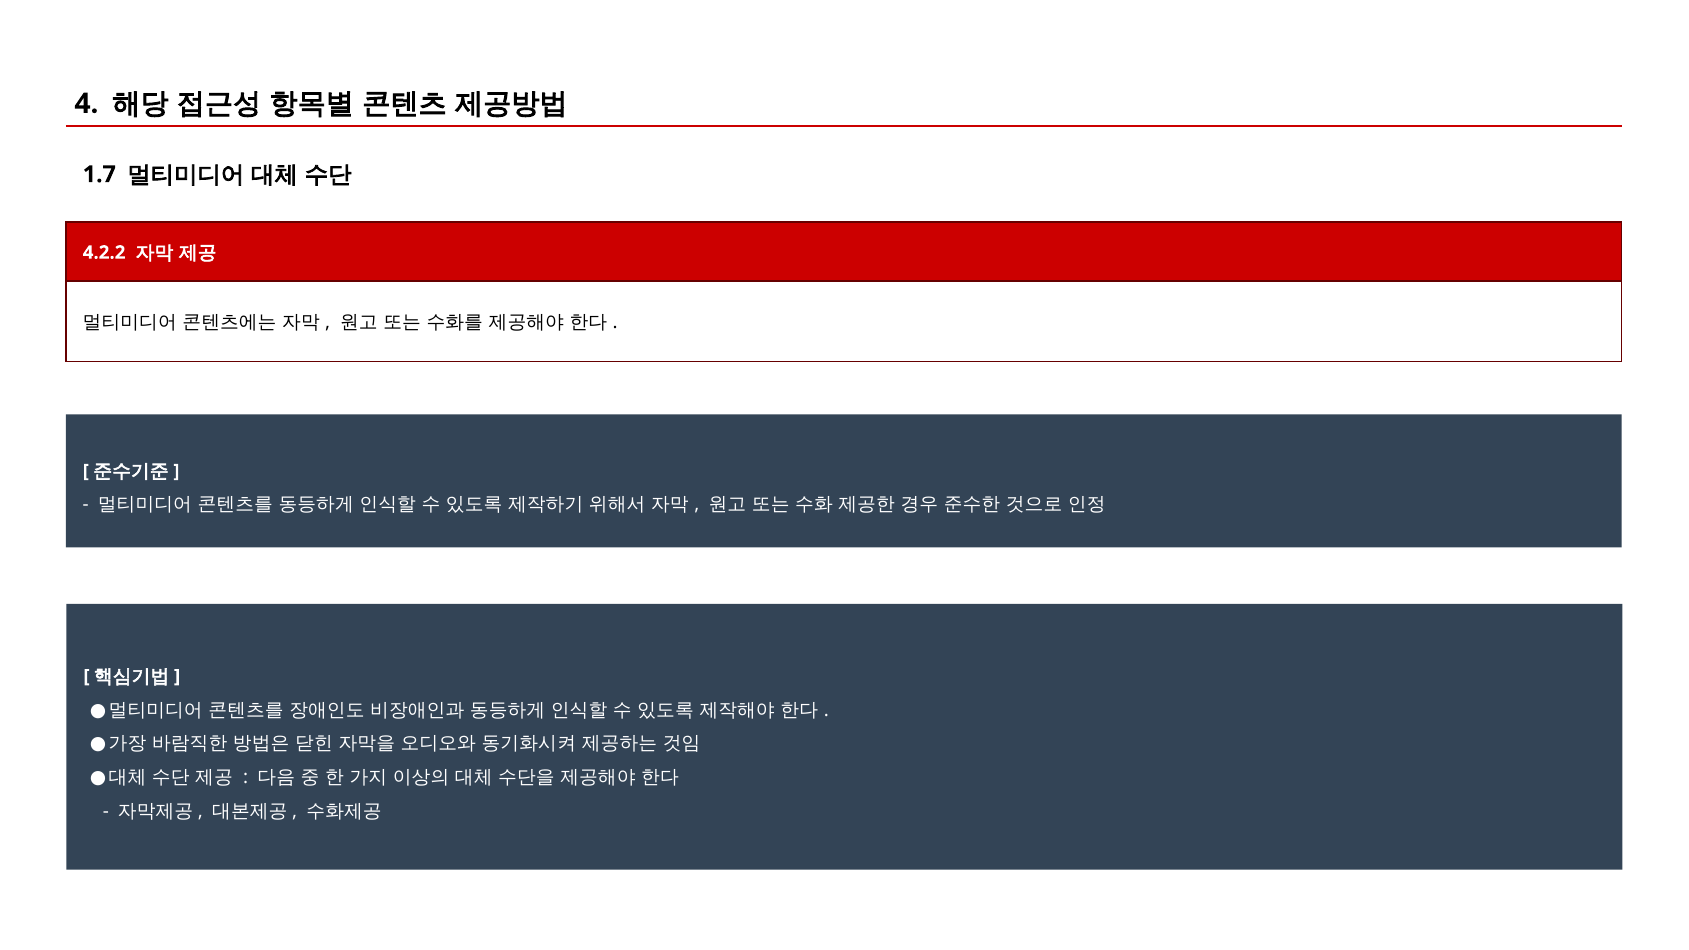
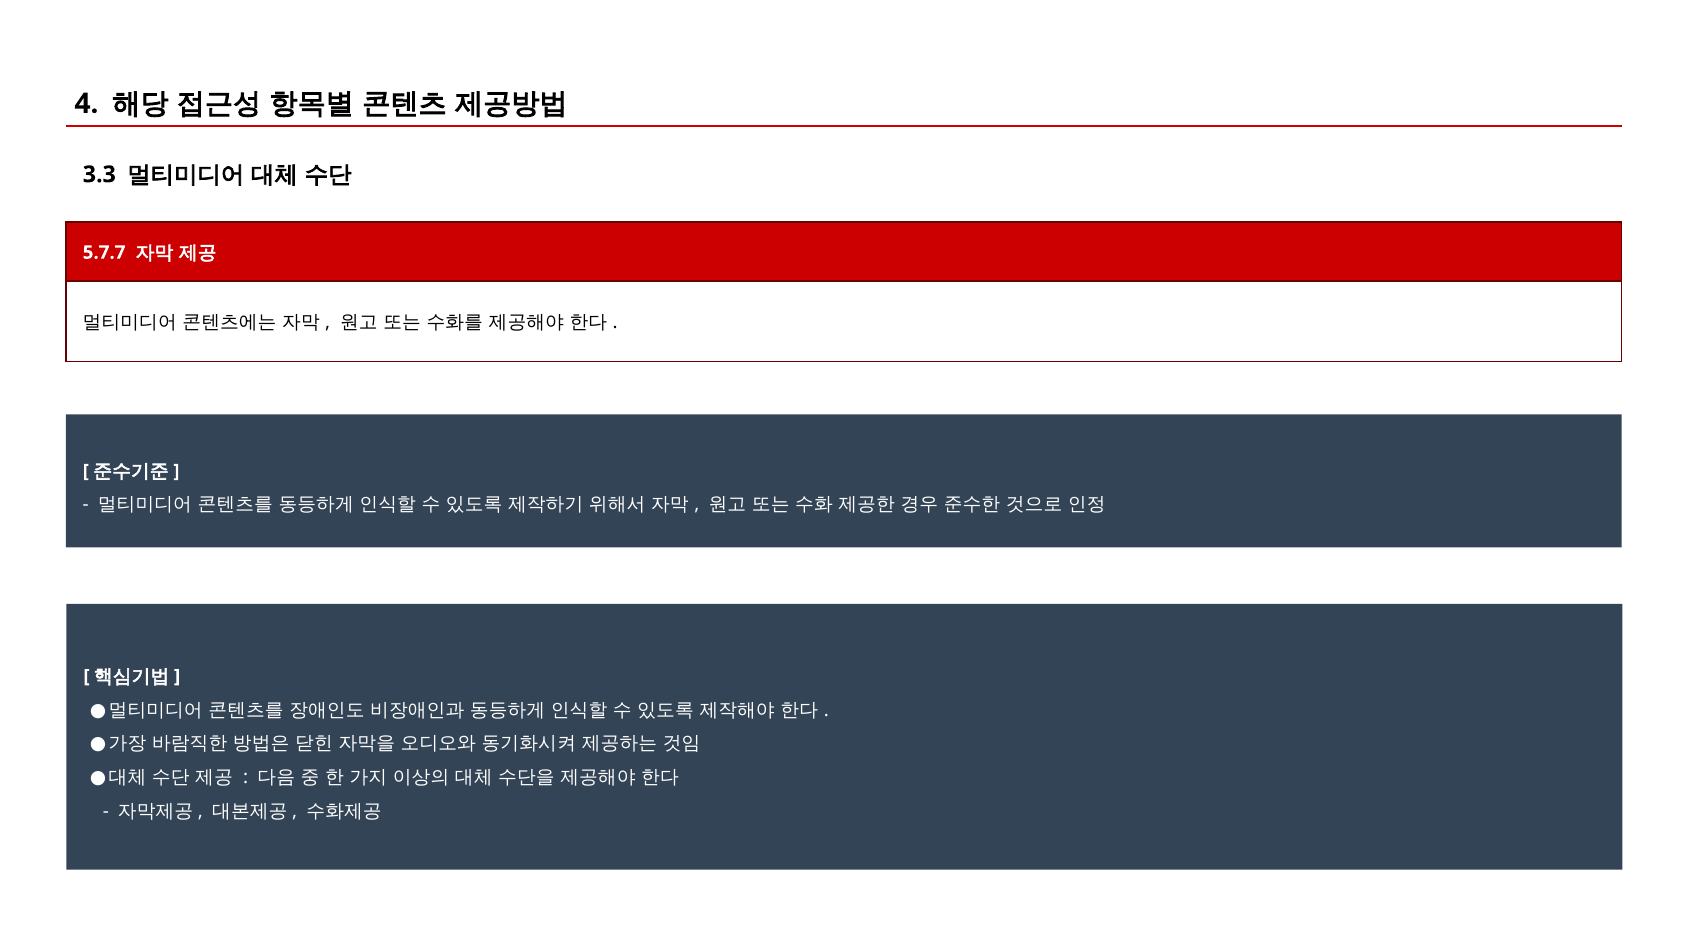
1.7: 1.7 -> 3.3 (99, 175)
4.2.2: 4.2.2 -> 5.7.7 (104, 253)
